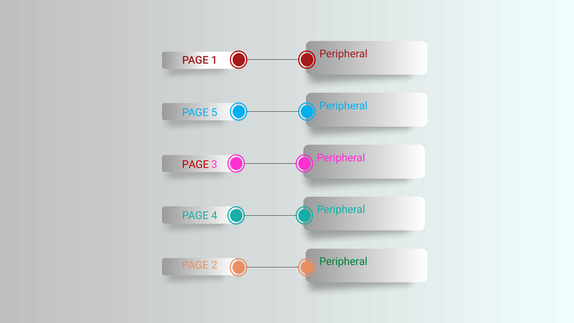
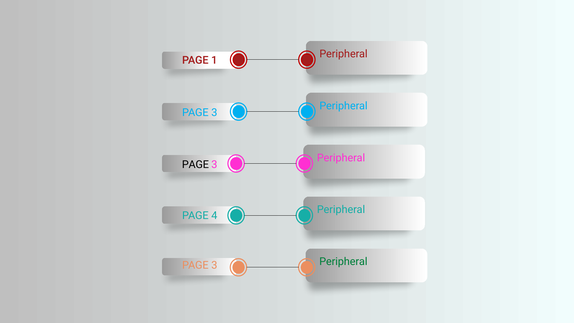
5: 5 -> 3 (214, 113)
PAGE colour: red -> black (195, 165)
2: 2 -> 3 (214, 265)
